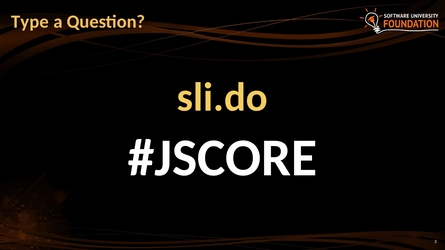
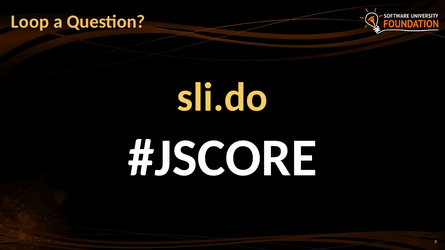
Type: Type -> Loop (30, 22)
